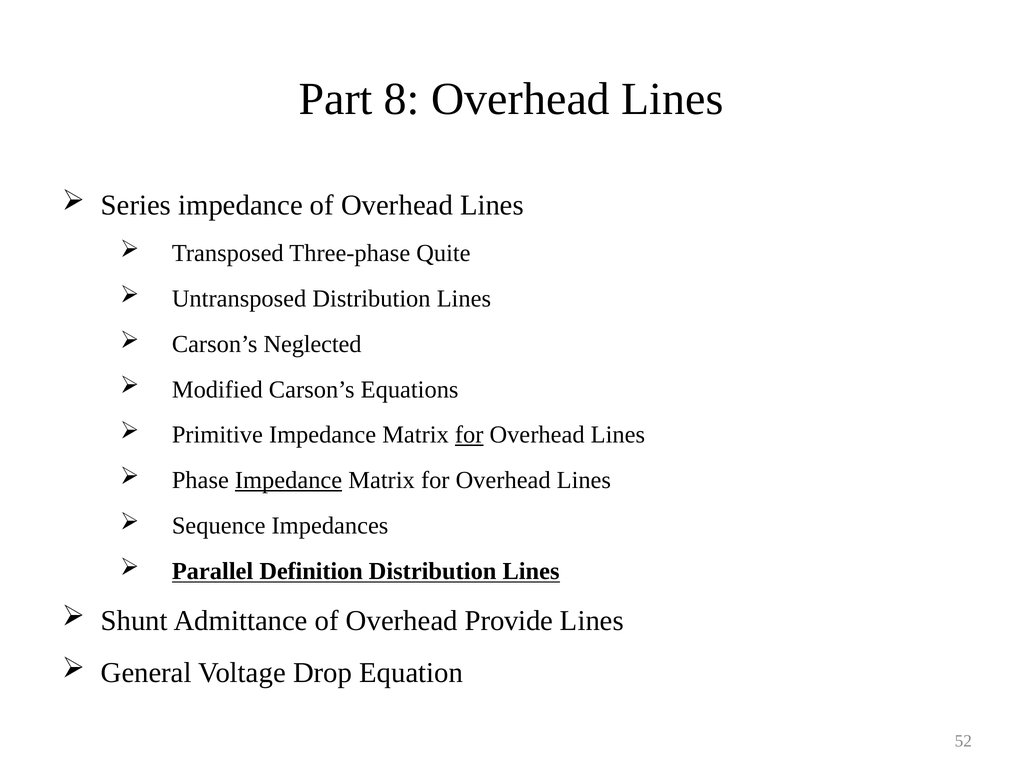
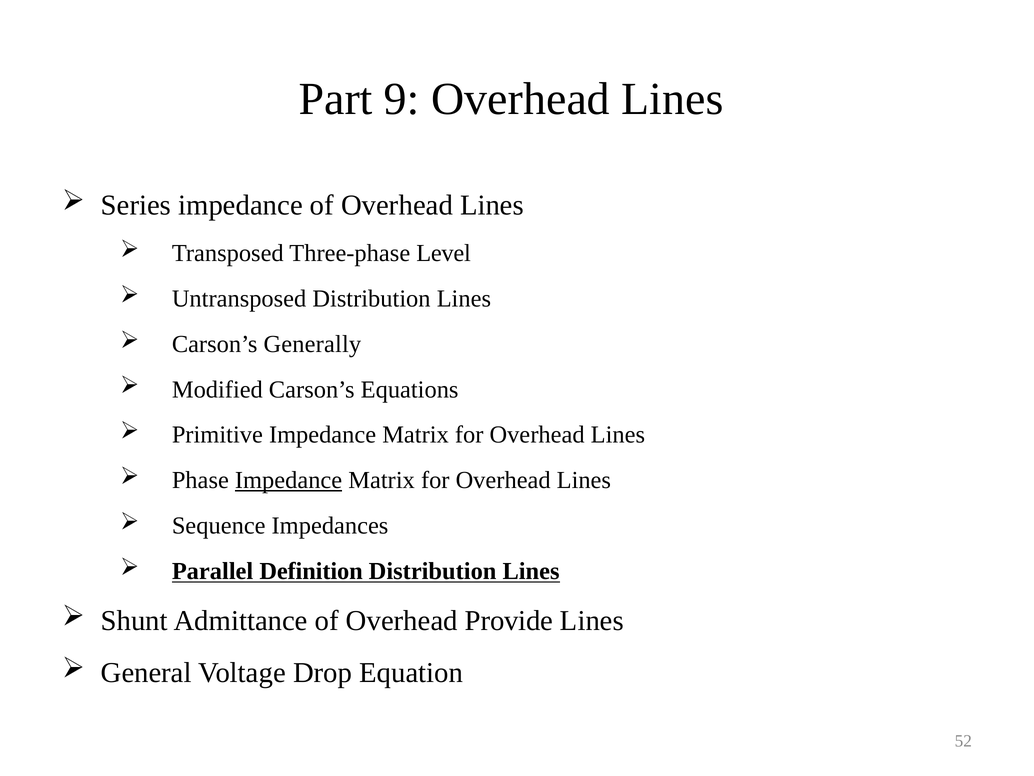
8: 8 -> 9 (402, 99)
Quite: Quite -> Level (444, 253)
Neglected: Neglected -> Generally (312, 344)
for underline: present -> none (469, 435)
